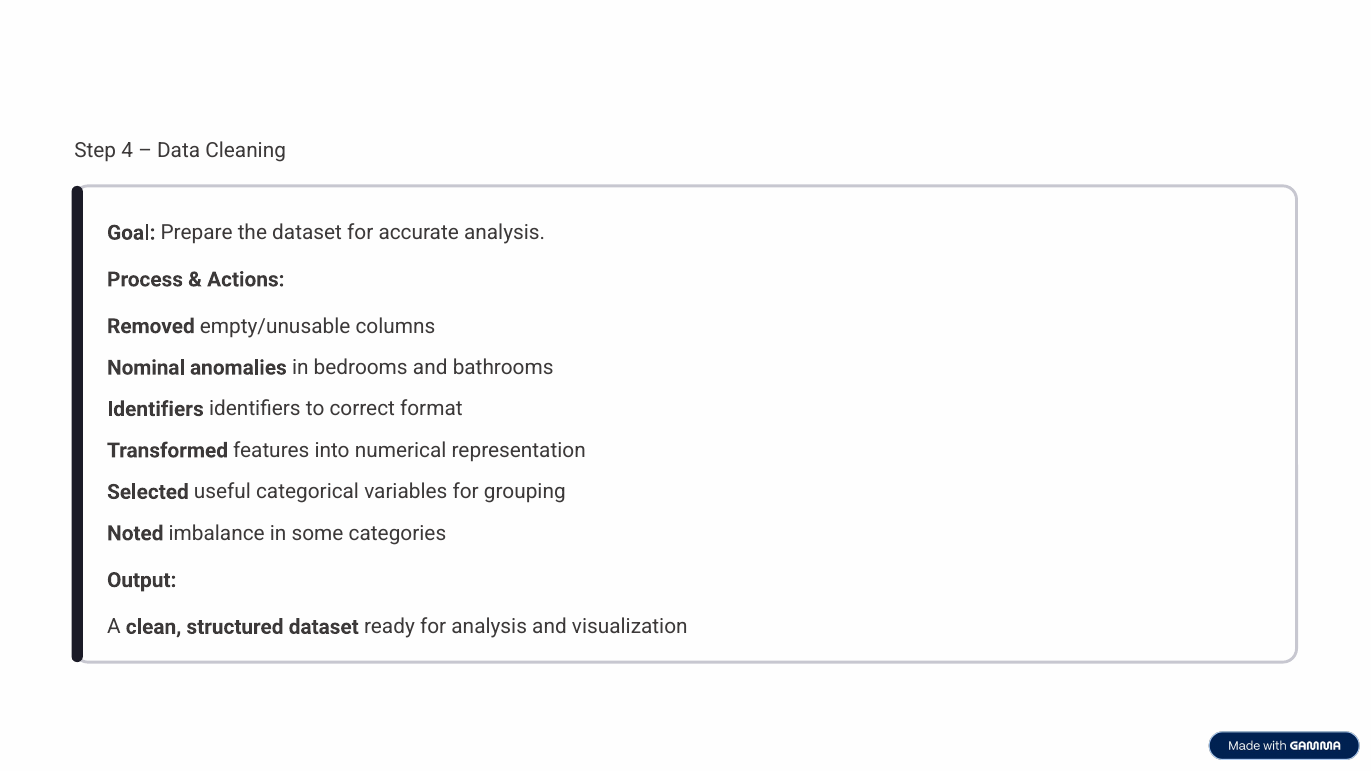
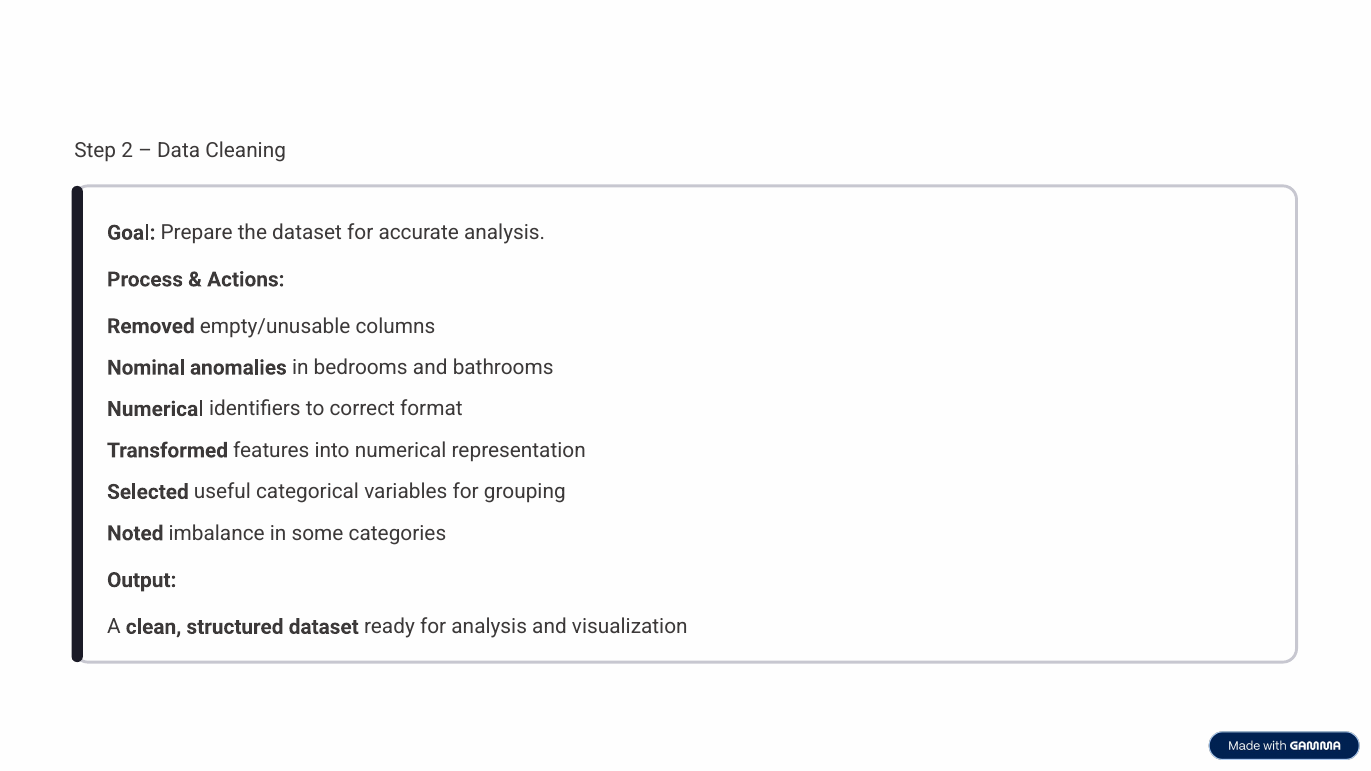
4: 4 -> 2 (127, 151)
Identifiers: Identifiers -> Numerical (155, 409)
